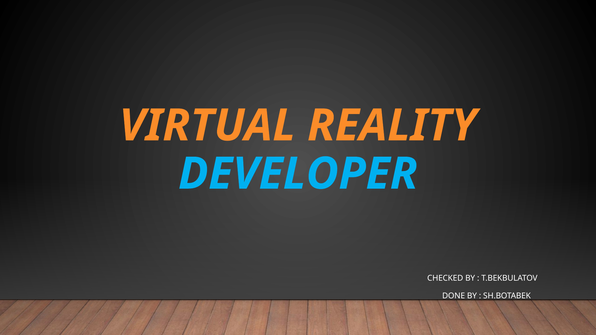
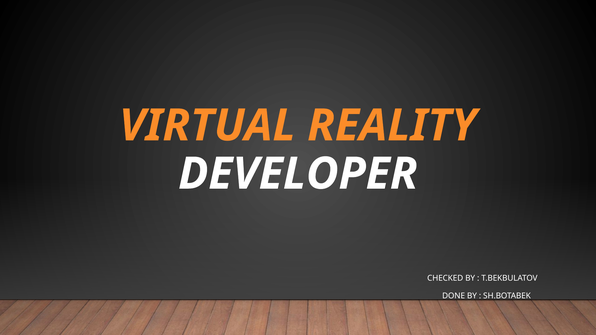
DEVELOPER colour: light blue -> white (298, 174)
